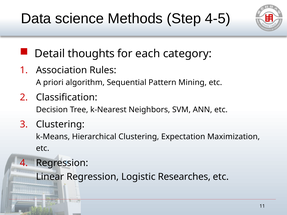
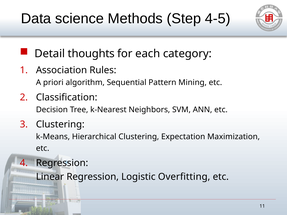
Researches: Researches -> Overfitting (184, 177)
